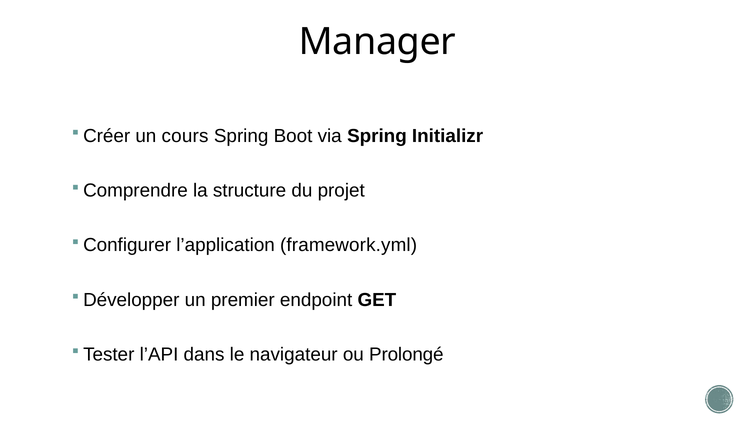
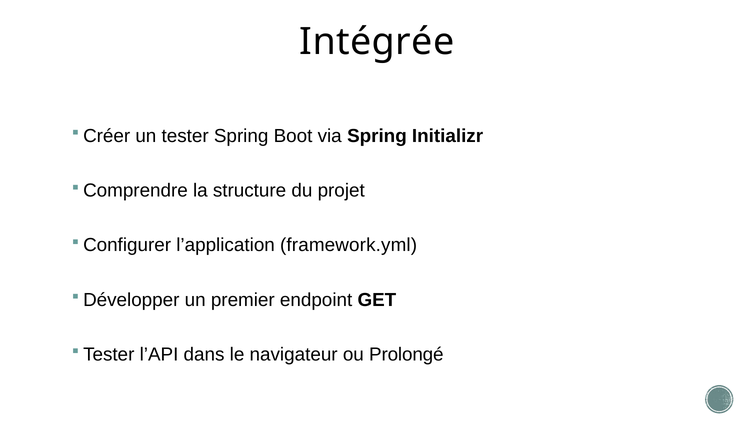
Manager: Manager -> Intégrée (377, 42)
cours: cours -> tester (185, 136)
